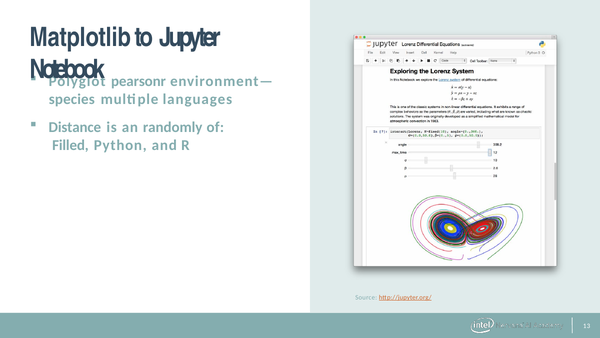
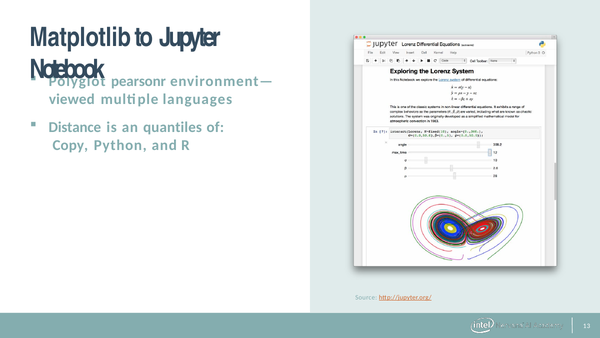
species: species -> viewed (72, 99)
randomly: randomly -> quantiles (173, 127)
Filled: Filled -> Copy (70, 145)
